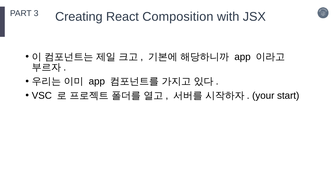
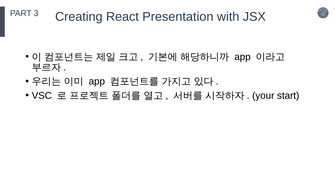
Composition: Composition -> Presentation (178, 17)
